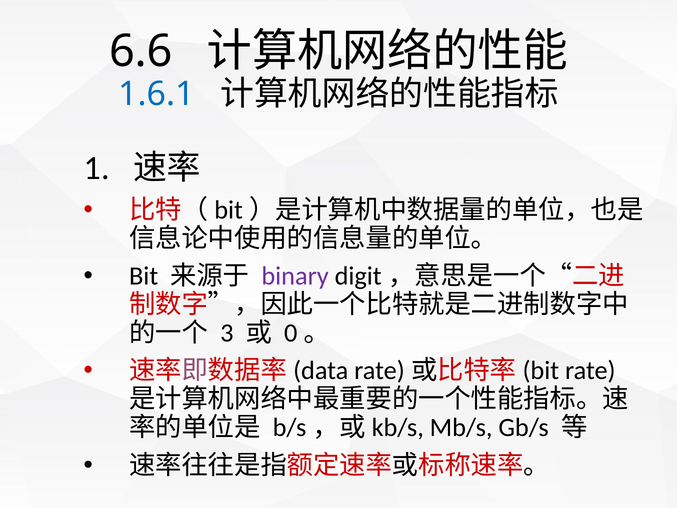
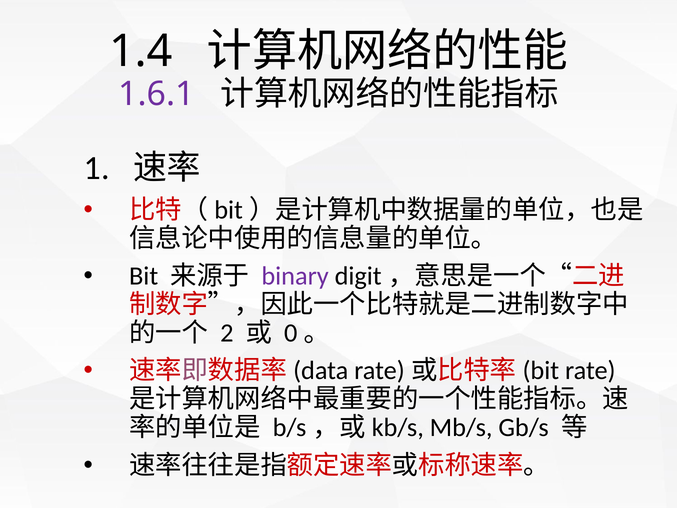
6.6: 6.6 -> 1.4 (141, 51)
1.6.1 colour: blue -> purple (156, 94)
3: 3 -> 2 (227, 333)
